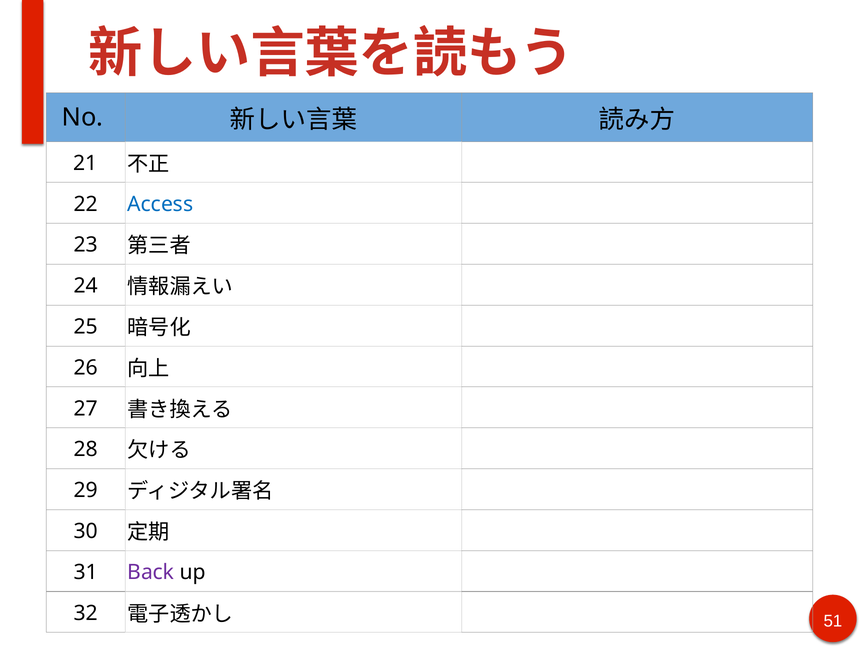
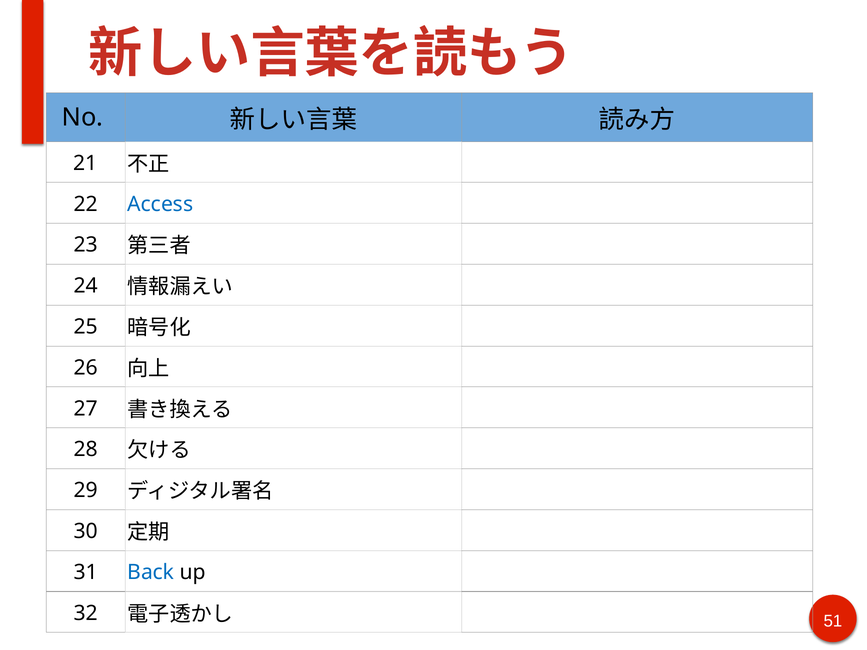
Back colour: purple -> blue (151, 572)
